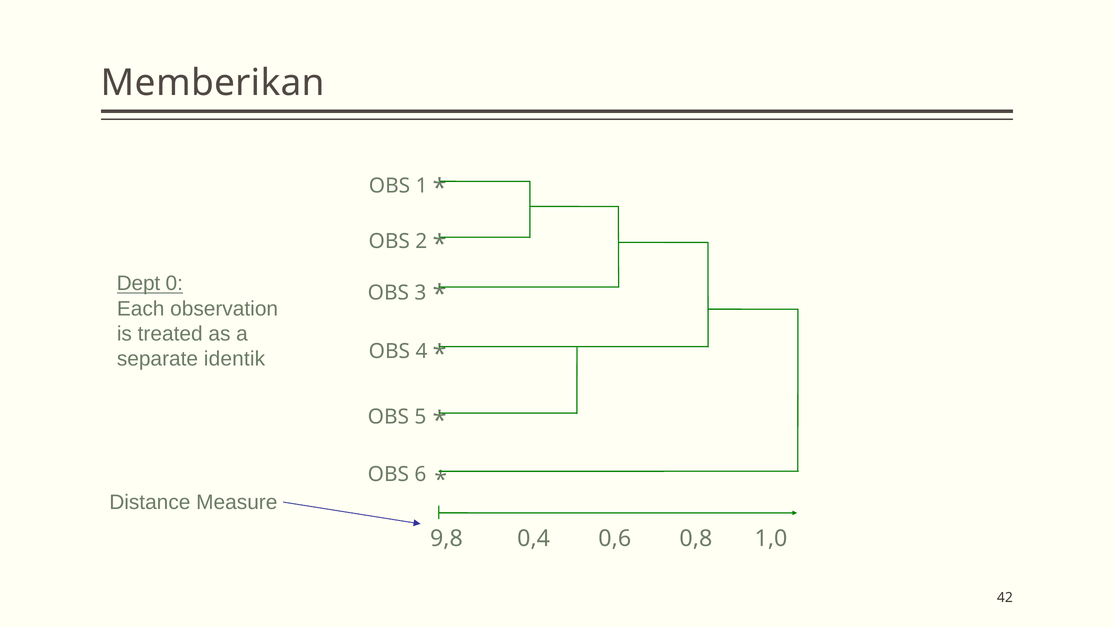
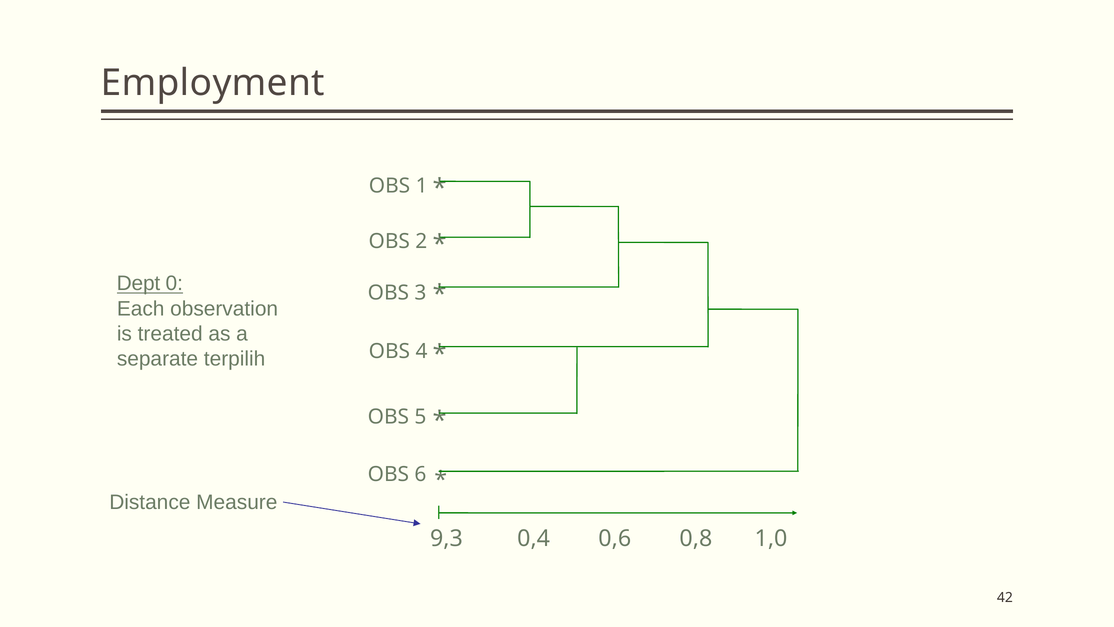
Memberikan: Memberikan -> Employment (213, 83)
identik: identik -> terpilih (235, 359)
9,8: 9,8 -> 9,3 (446, 538)
